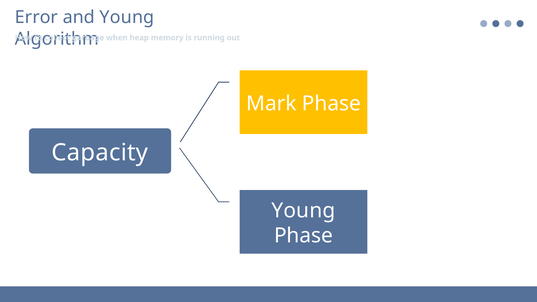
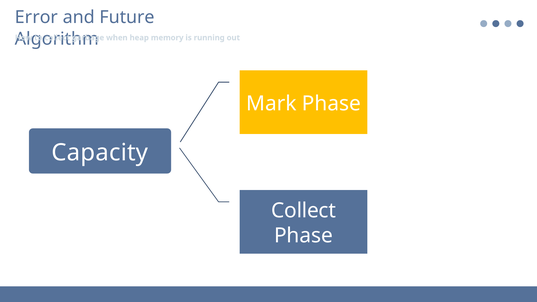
and Young: Young -> Future (127, 17)
Young: Young -> Collect (304, 211)
